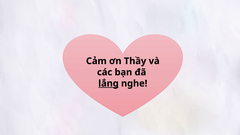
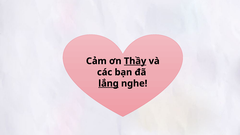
Thầy underline: none -> present (135, 61)
